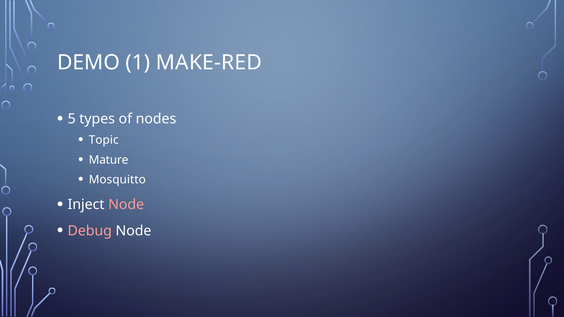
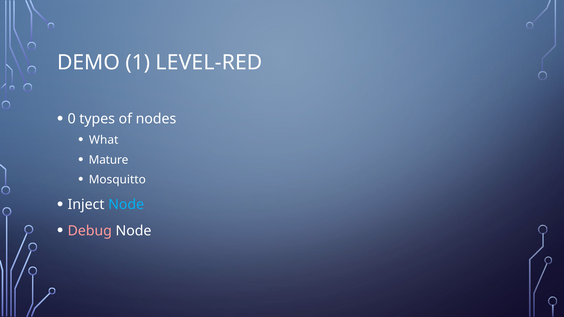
MAKE-RED: MAKE-RED -> LEVEL-RED (209, 63)
5: 5 -> 0 (72, 119)
Topic: Topic -> What (104, 140)
Node colour: pink -> light blue (126, 205)
